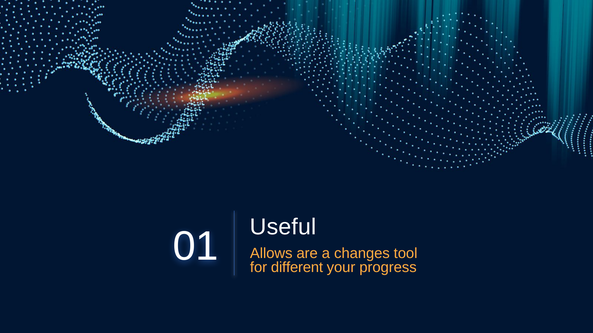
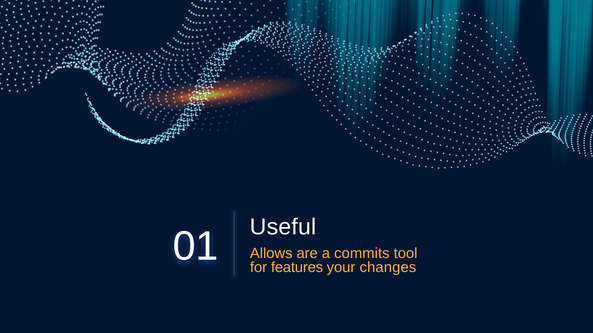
changes: changes -> commits (362, 254)
different: different -> features (297, 268)
progress: progress -> changes (388, 268)
